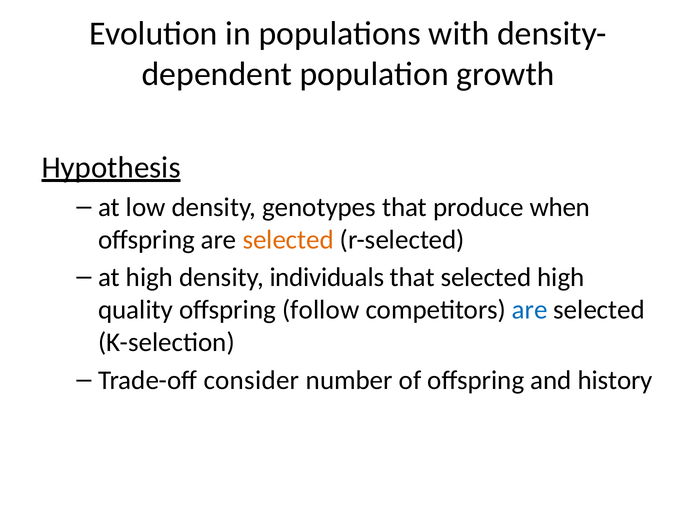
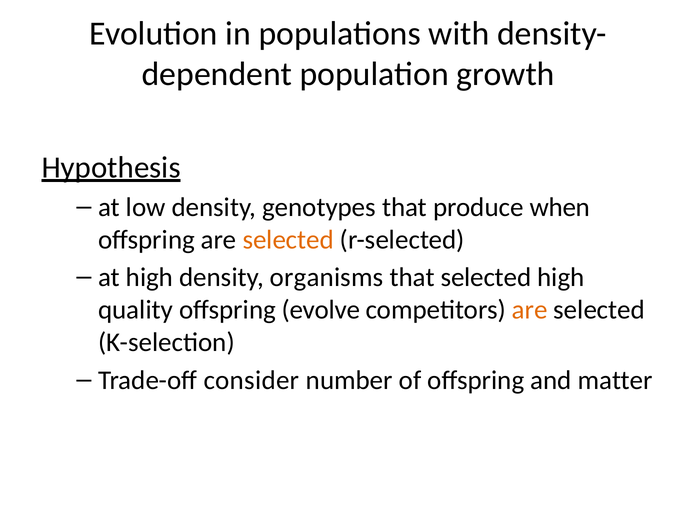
individuals: individuals -> organisms (327, 278)
follow: follow -> evolve (321, 310)
are colour: blue -> orange (530, 310)
history: history -> matter (615, 380)
